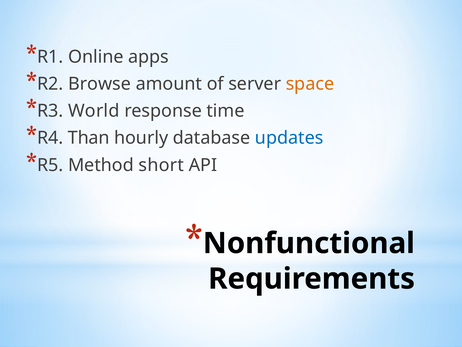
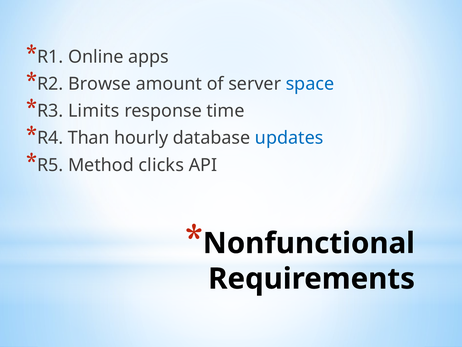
space colour: orange -> blue (310, 84)
World: World -> Limits (94, 111)
short: short -> clicks (161, 165)
